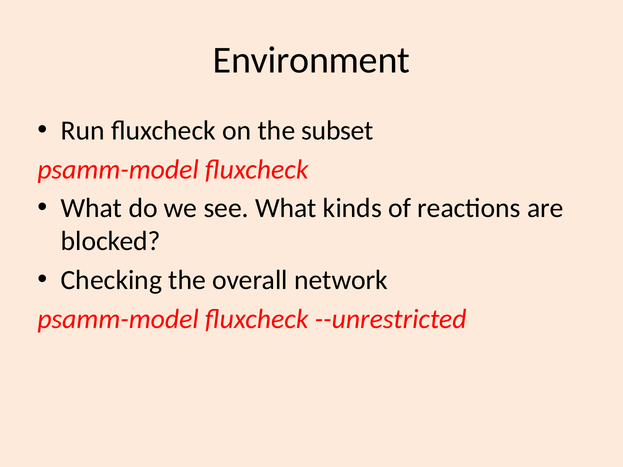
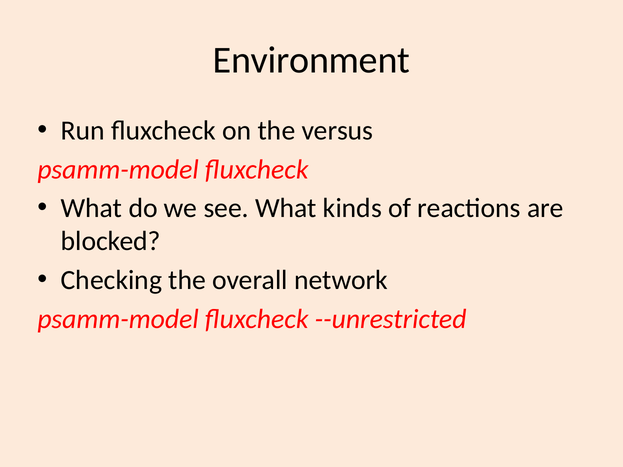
subset: subset -> versus (337, 131)
